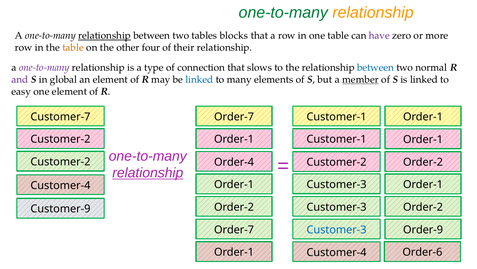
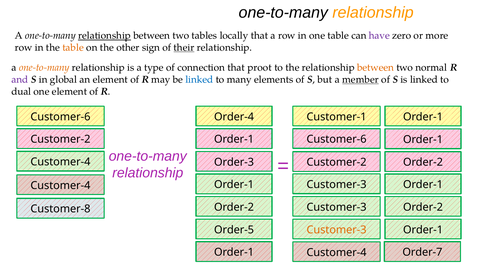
one-to-many colour: green -> black (283, 12)
blocks: blocks -> locally (234, 36)
four: four -> sign (151, 47)
their underline: none -> present (184, 47)
one-to-many colour: purple -> orange (44, 67)
slows: slows -> proot (260, 67)
between colour: blue -> orange (376, 67)
easy: easy -> dual (21, 91)
Customer-7: Customer-7 -> Customer-6 (60, 116)
Order-7: Order-7 -> Order-4 (234, 116)
Customer-1: Customer-1 -> Customer-6 (337, 139)
Customer-2: Customer-2 -> Customer-4 (60, 162)
Order-4: Order-4 -> Order-3 (234, 162)
relationship underline: present -> none (148, 173)
Customer-9: Customer-9 -> Customer-8 (60, 208)
Order-7: Order-7 -> Order-5 (234, 229)
Customer-3 colour: blue -> orange (337, 229)
Order-9: Order-9 -> Order-1 (423, 229)
Order-6: Order-6 -> Order-7 (422, 252)
